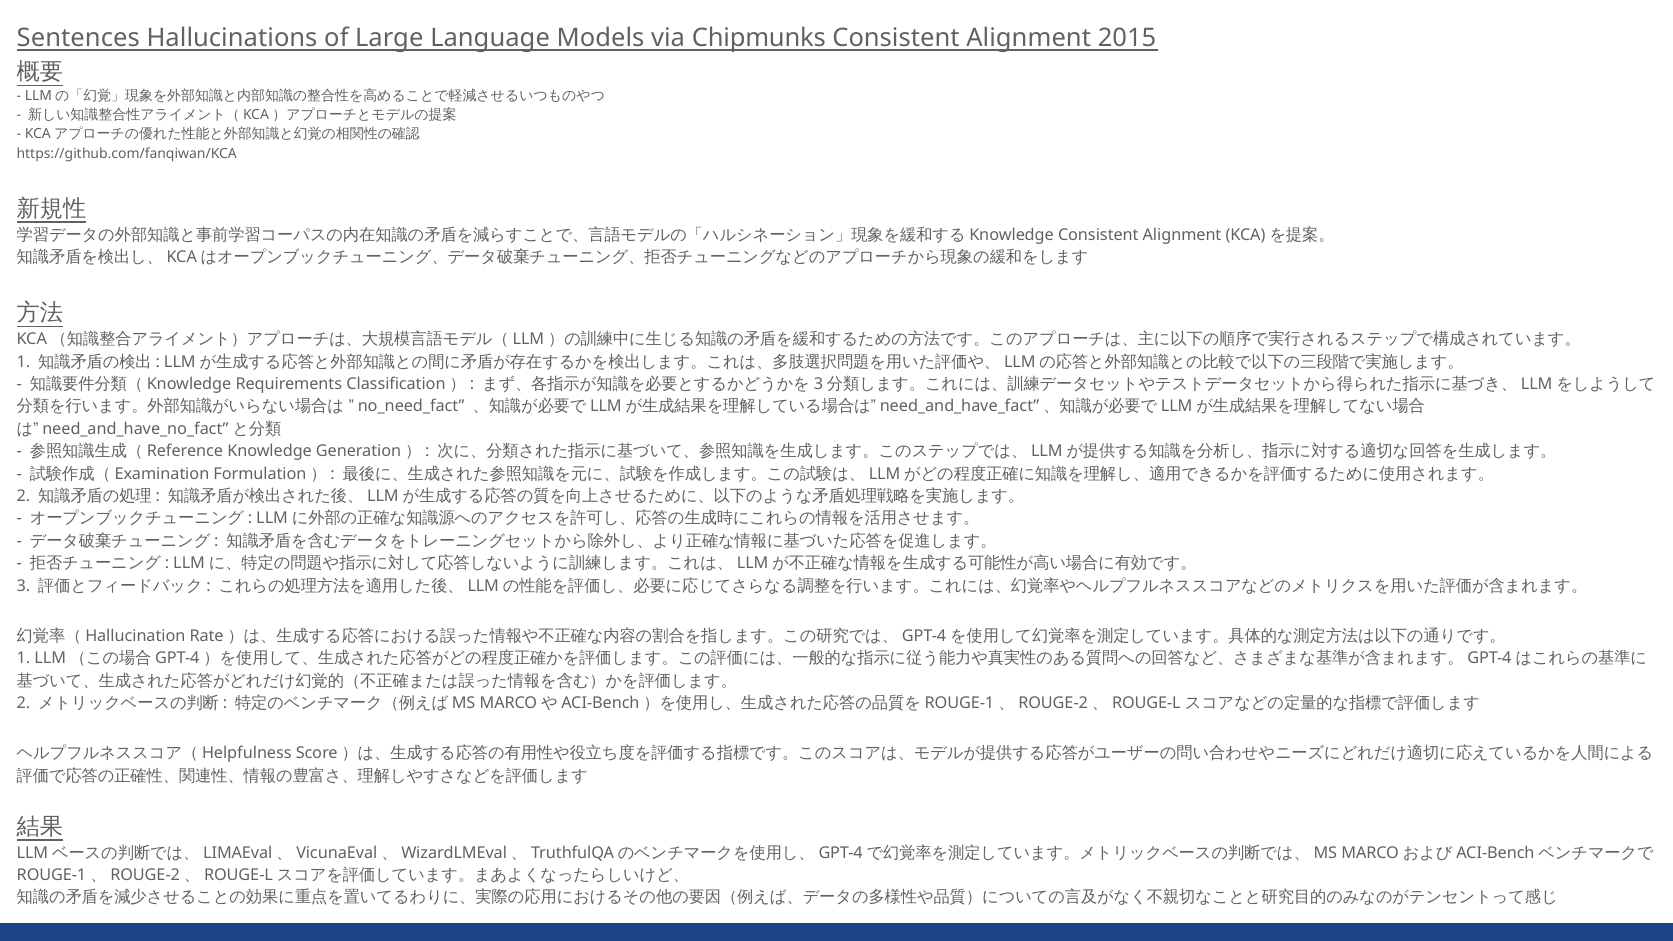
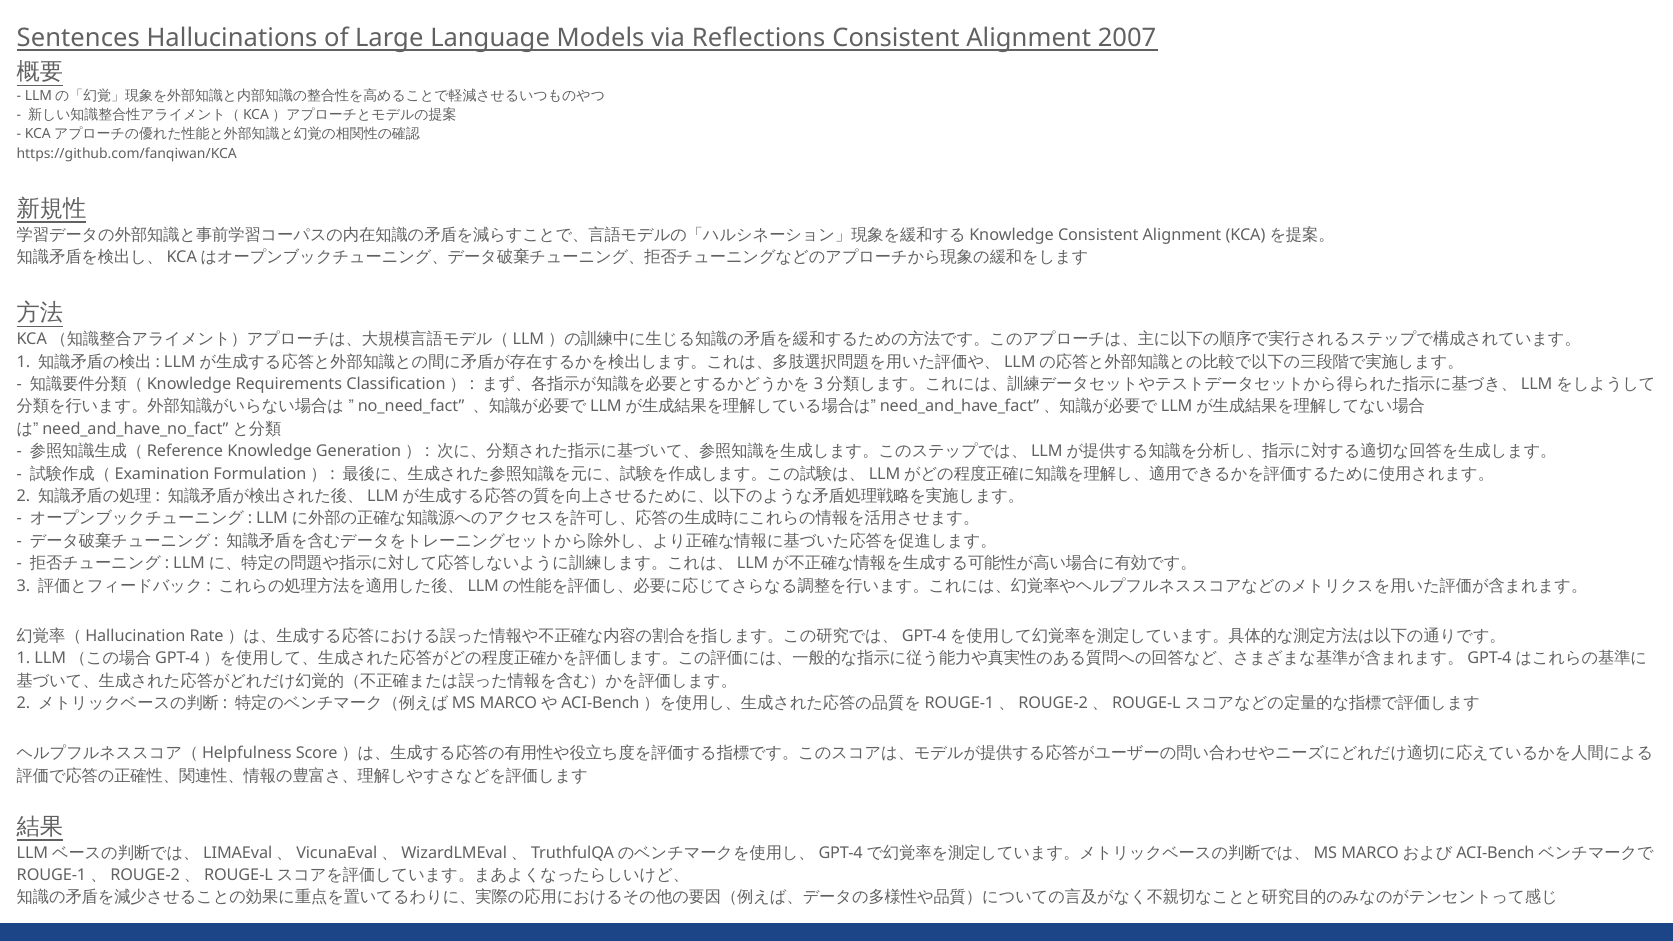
Chipmunks: Chipmunks -> Reflections (759, 38)
2015: 2015 -> 2007 (1127, 38)
